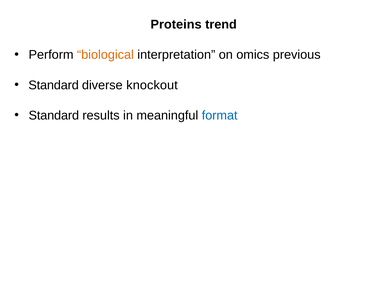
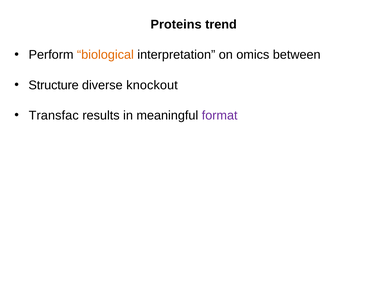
previous: previous -> between (297, 55)
Standard: Standard -> Structure (54, 85)
Standard: Standard -> Transfac (54, 115)
format colour: blue -> purple (220, 115)
